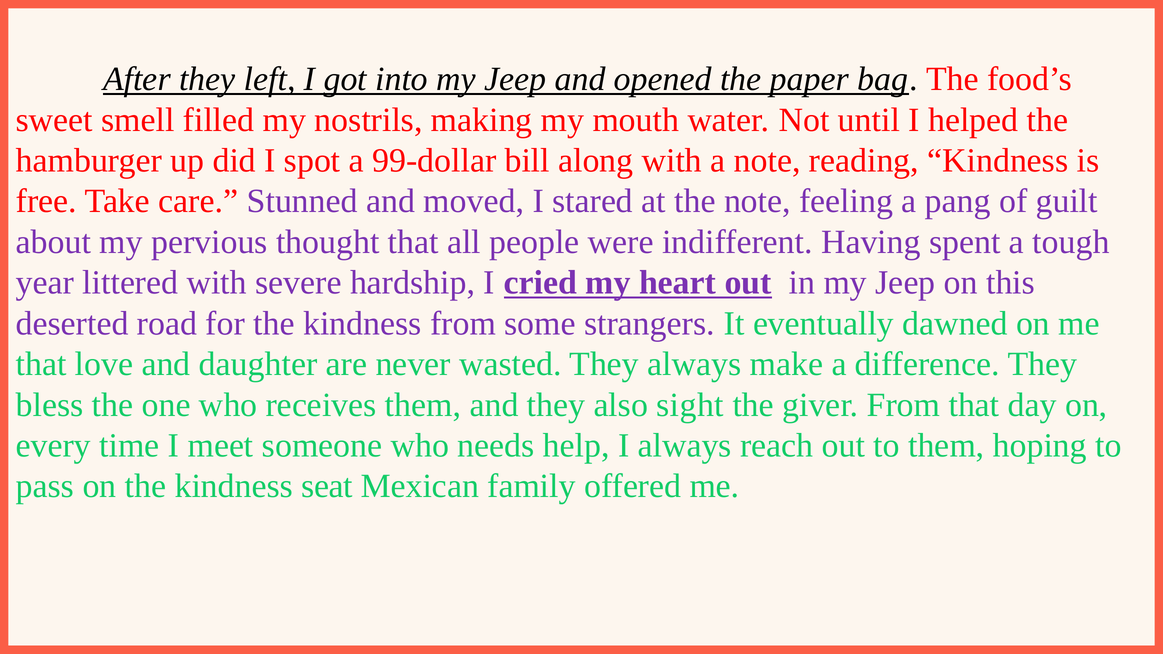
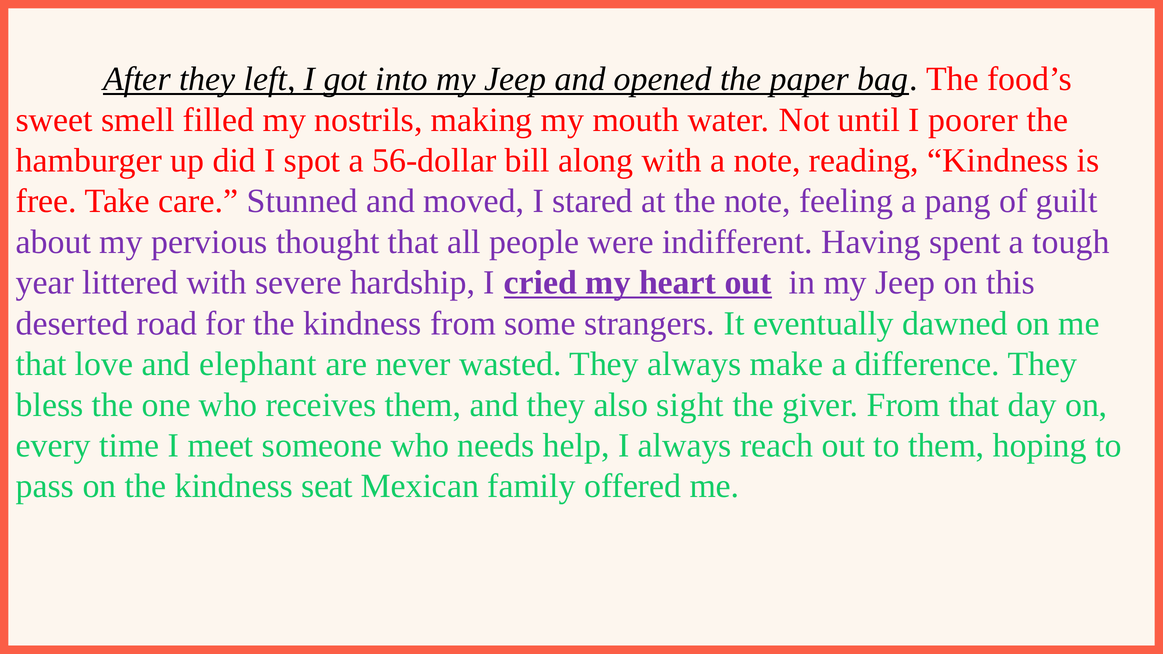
helped: helped -> poorer (973, 120)
99-dollar: 99-dollar -> 56-dollar (434, 161)
daughter: daughter -> elephant (258, 364)
